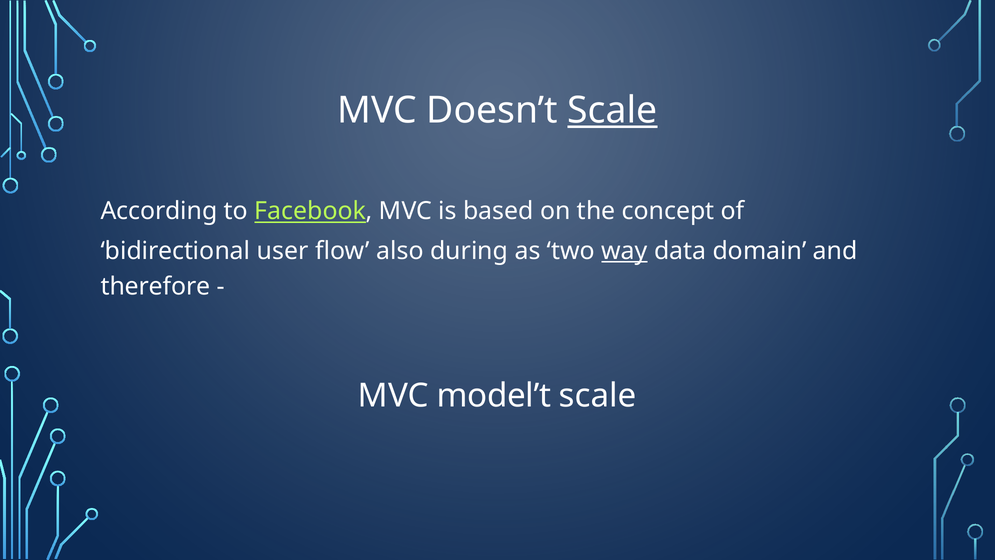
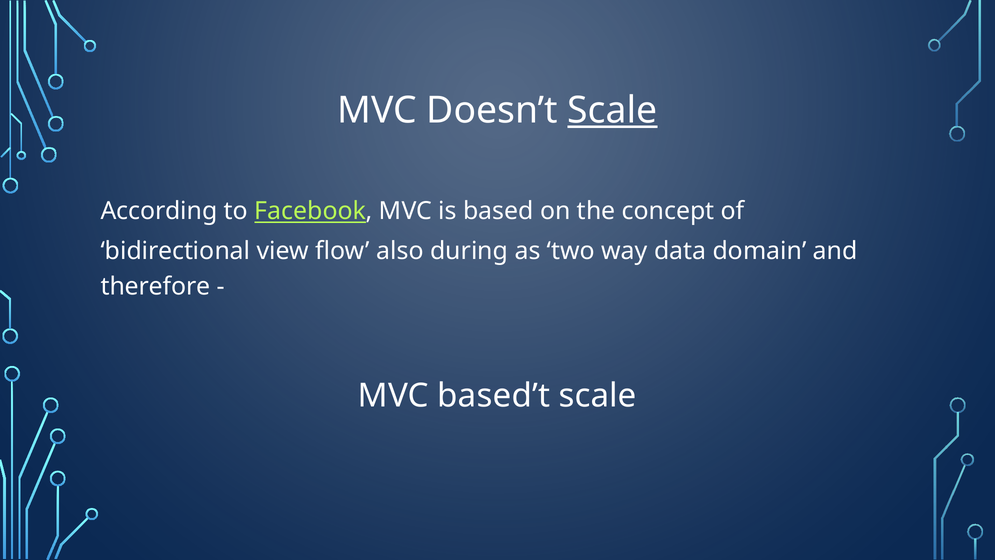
user: user -> view (283, 251)
way underline: present -> none (624, 251)
model’t: model’t -> based’t (494, 395)
